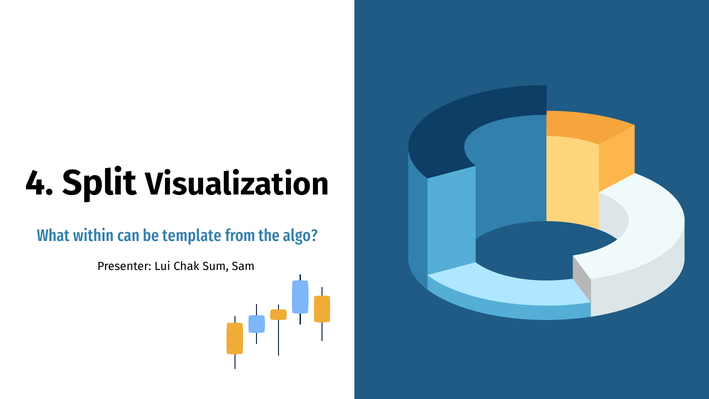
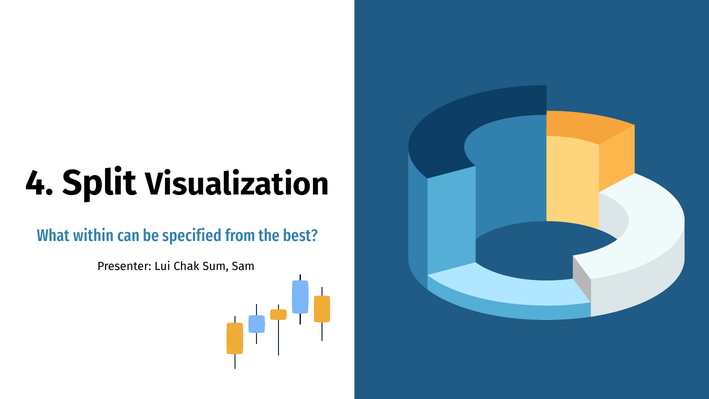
template: template -> specified (192, 236)
algo: algo -> best (300, 236)
